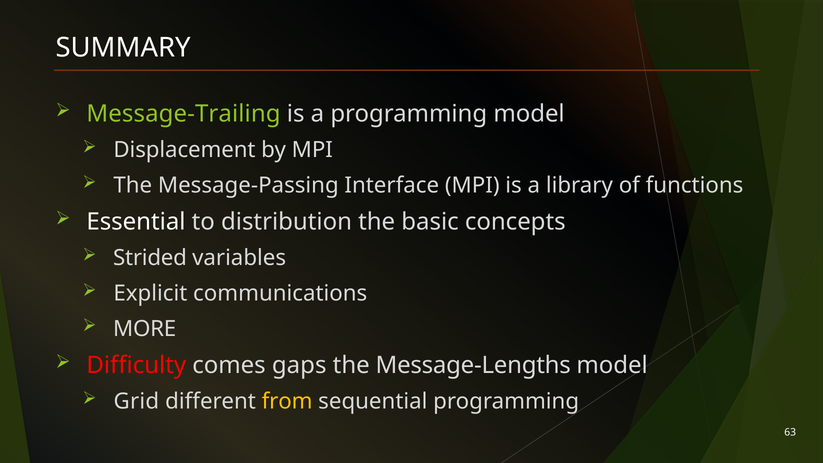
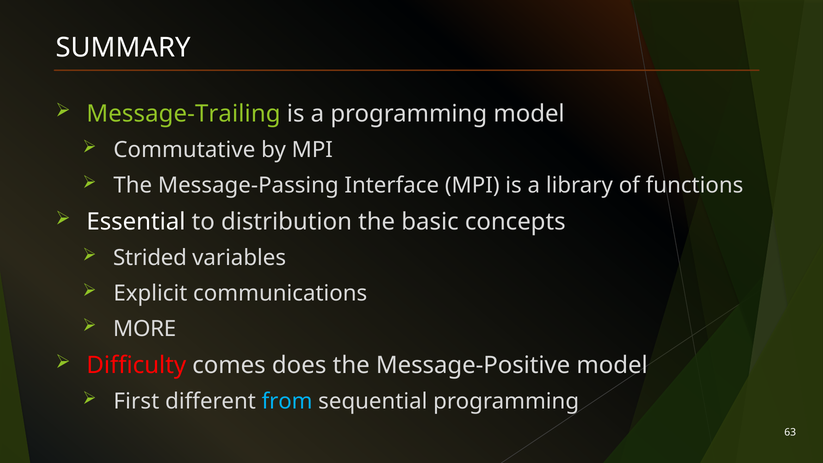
Displacement: Displacement -> Commutative (184, 150)
gaps: gaps -> does (299, 365)
Message-Lengths: Message-Lengths -> Message-Positive (473, 365)
Grid: Grid -> First (136, 401)
from colour: yellow -> light blue (287, 401)
